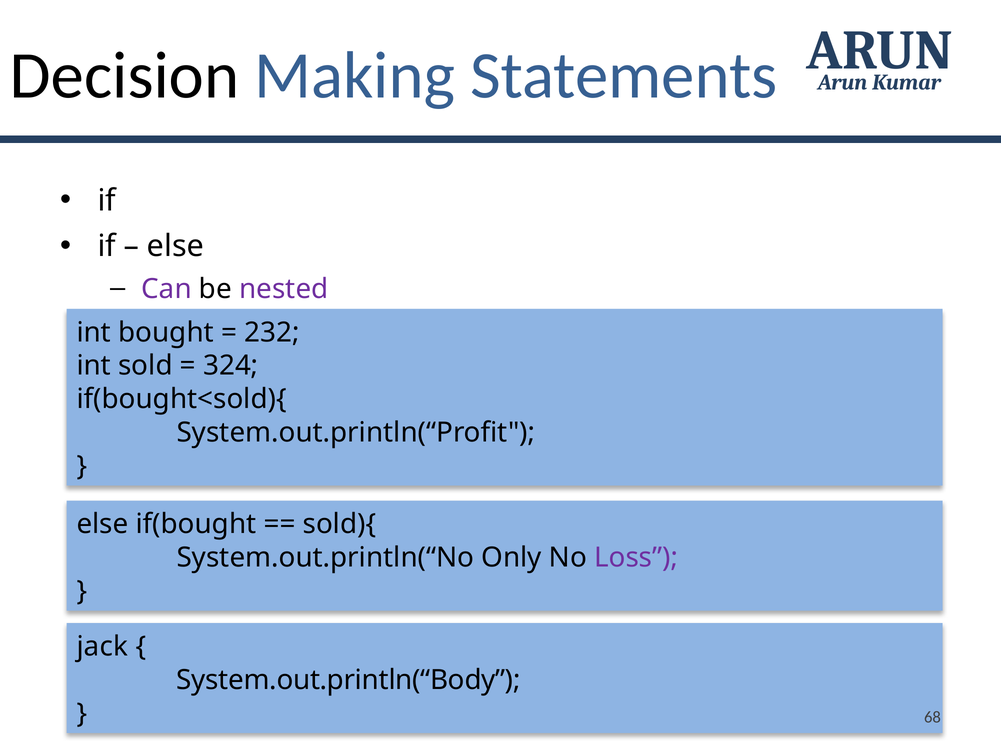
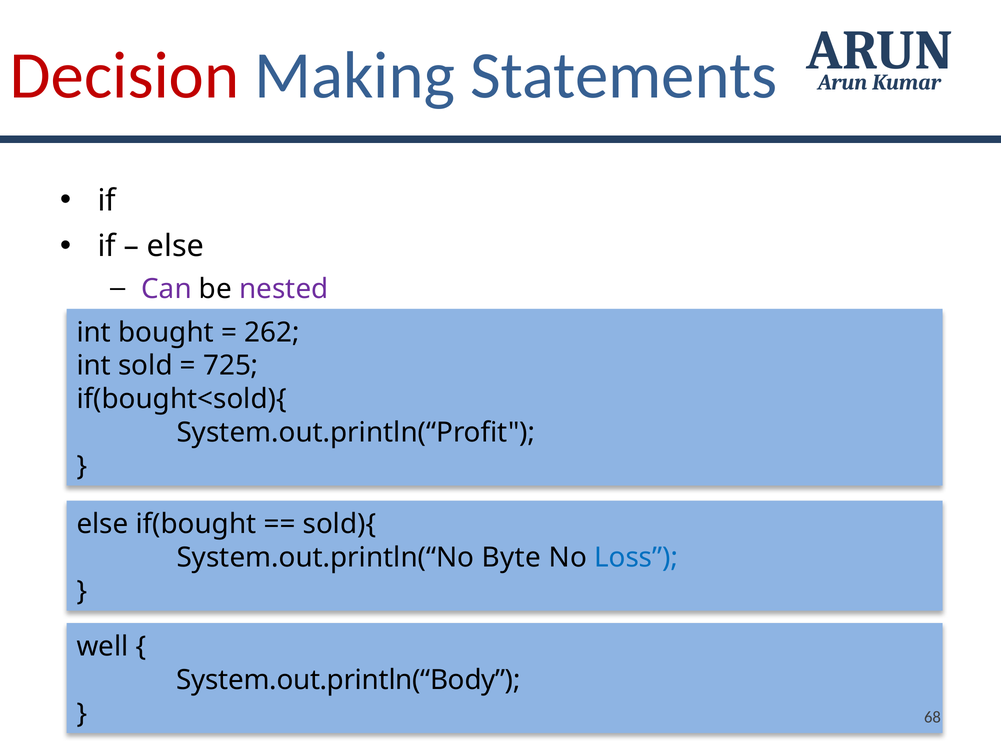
Decision colour: black -> red (125, 76)
232: 232 -> 262 (272, 332)
324: 324 -> 725 (231, 366)
Only: Only -> Byte (511, 557)
Loss colour: purple -> blue (636, 557)
jack: jack -> well (103, 646)
